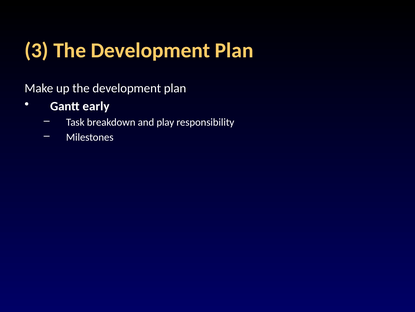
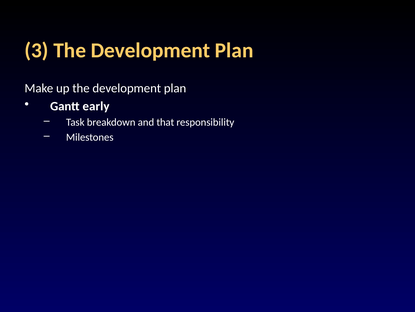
play: play -> that (165, 122)
